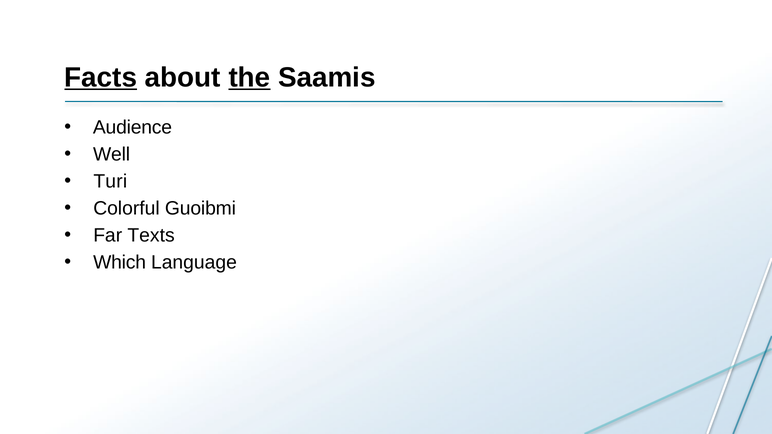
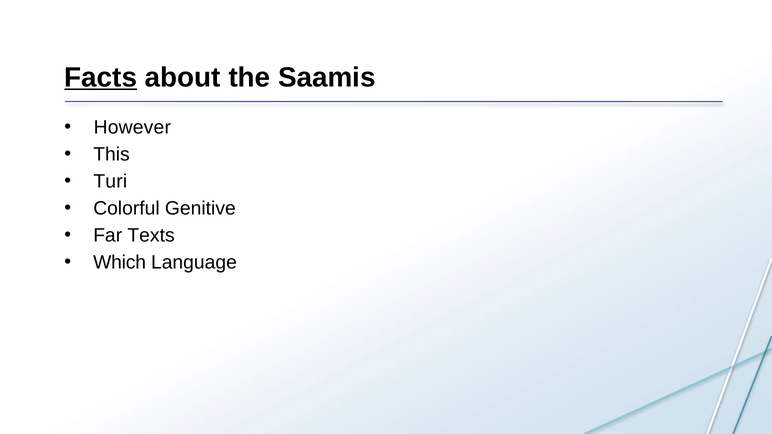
the underline: present -> none (249, 77)
Audience: Audience -> However (132, 128)
Well: Well -> This (111, 155)
Guoibmi: Guoibmi -> Genitive (200, 209)
